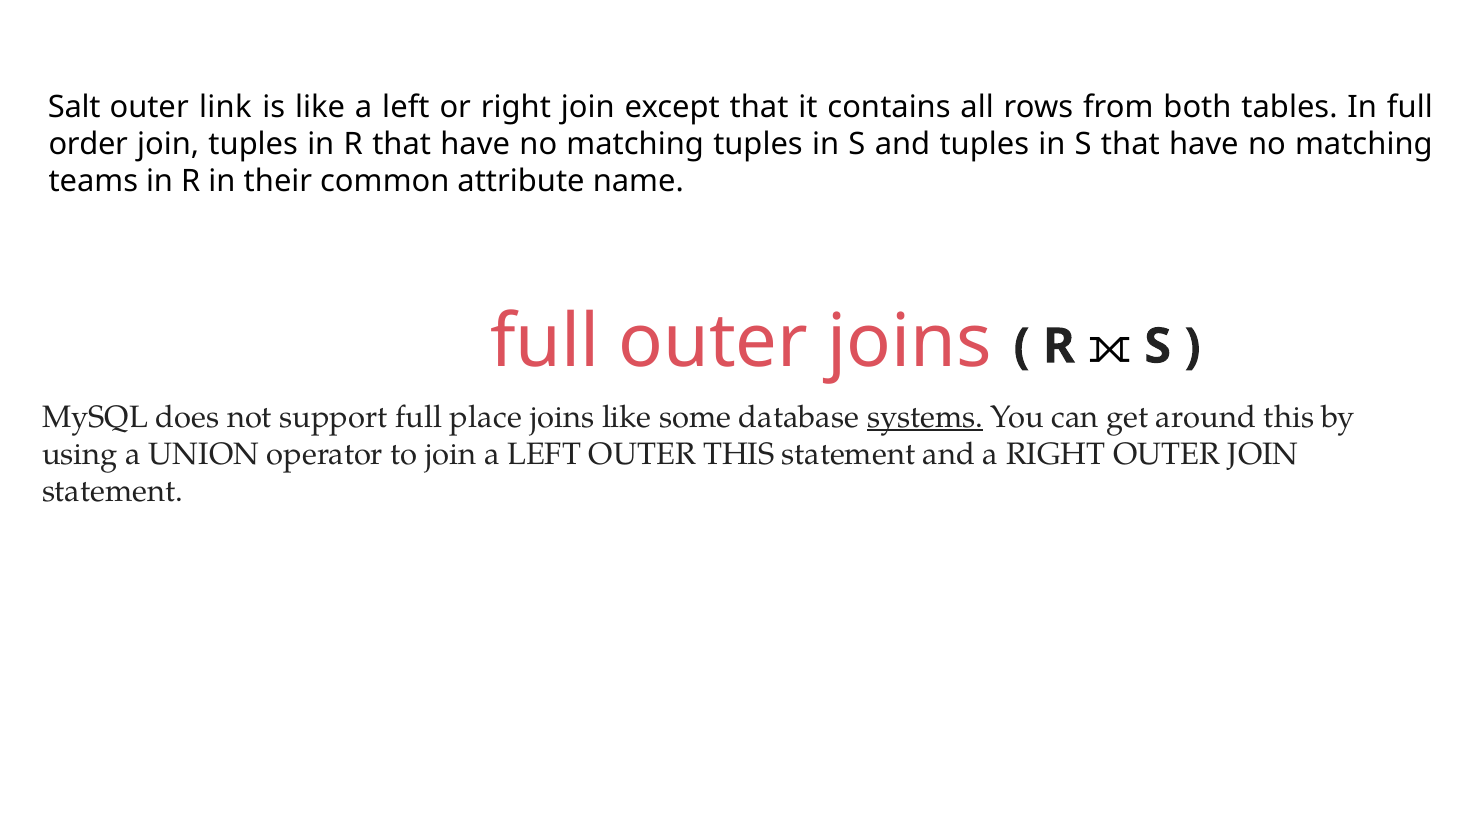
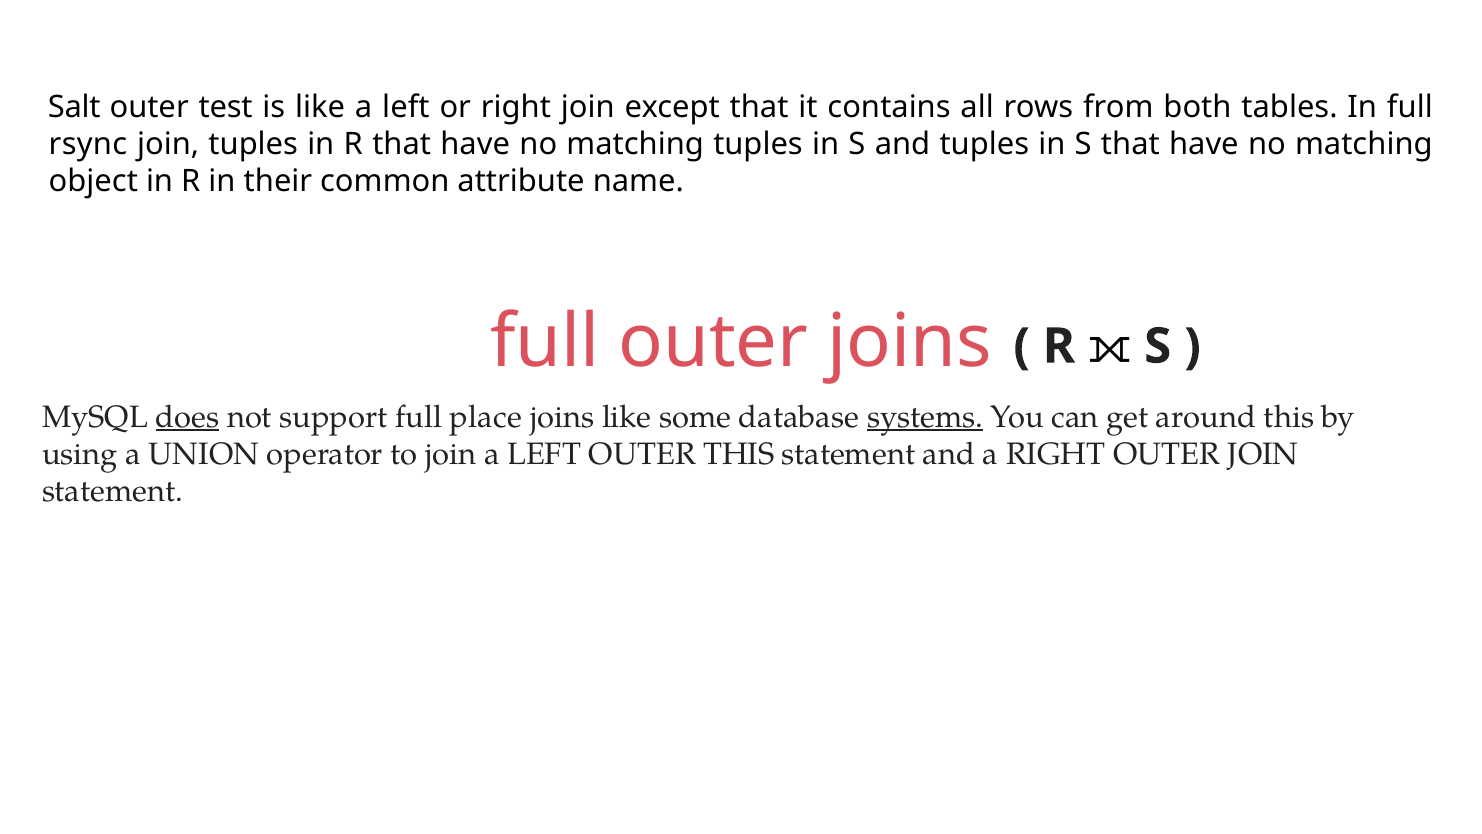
link: link -> test (226, 107)
order: order -> rsync (88, 144)
teams: teams -> object (93, 181)
does underline: none -> present (188, 417)
